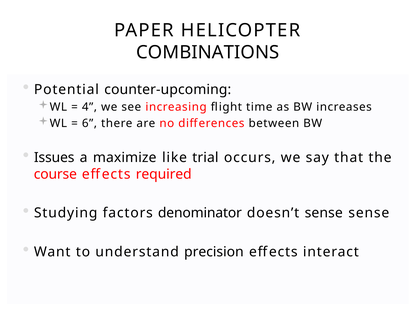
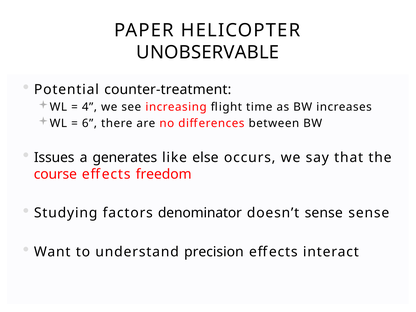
COMBINATIONS: COMBINATIONS -> UNOBSERVABLE (208, 53)
counter-upcoming: counter-upcoming -> counter-treatment (168, 90)
maximize: maximize -> generates (125, 158)
trial: trial -> else (205, 158)
required: required -> freedom (164, 174)
